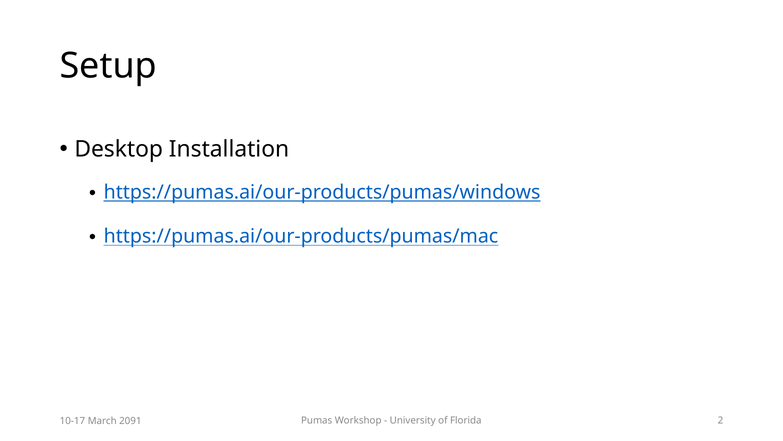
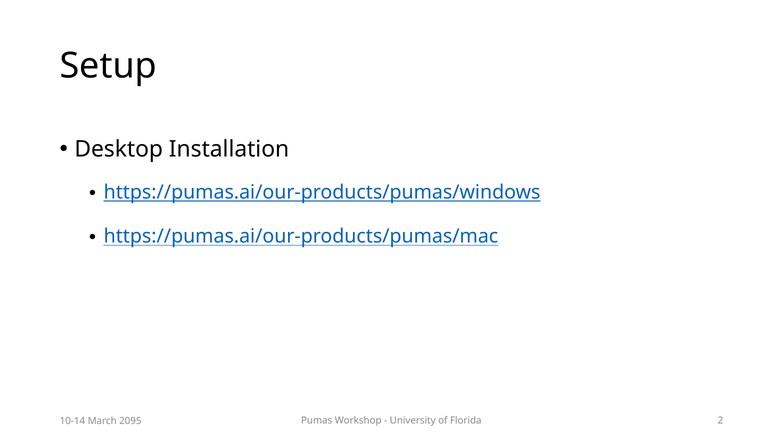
10-17: 10-17 -> 10-14 (72, 421)
2091: 2091 -> 2095 (130, 421)
